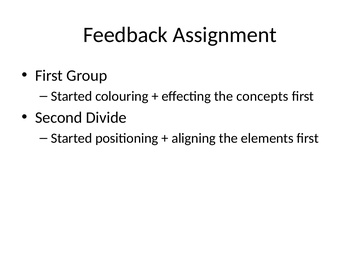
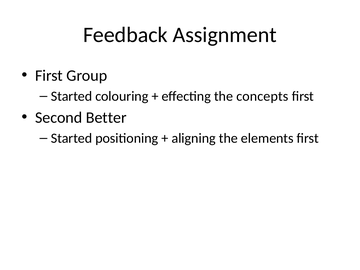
Divide: Divide -> Better (106, 118)
